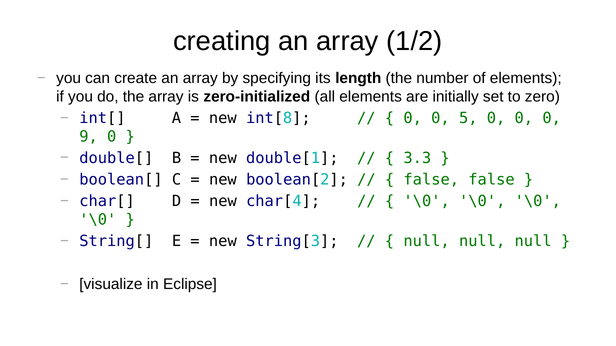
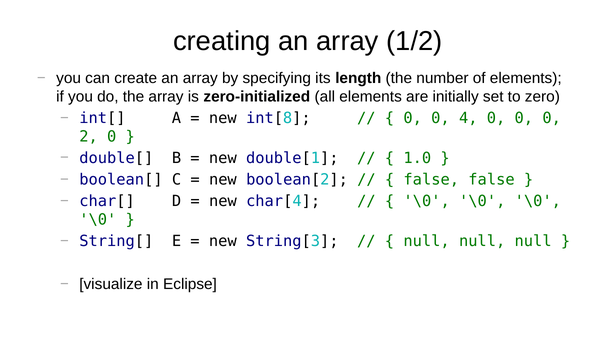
5: 5 -> 4 (468, 118)
9: 9 -> 2 (89, 137)
3.3: 3.3 -> 1.0 (417, 158)
